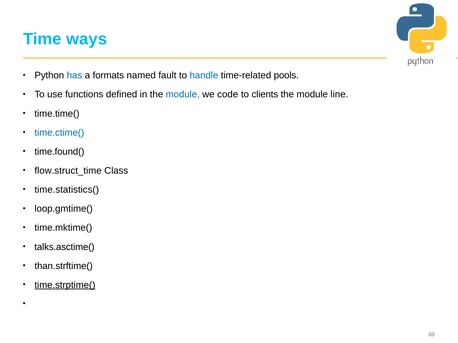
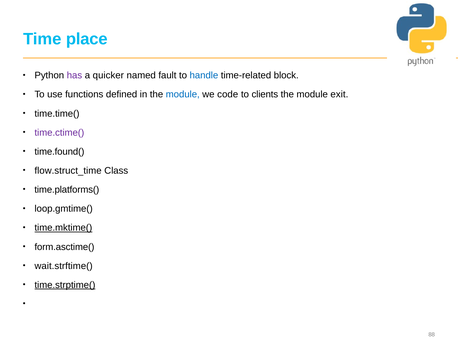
ways: ways -> place (87, 39)
has colour: blue -> purple (74, 76)
formats: formats -> quicker (108, 76)
pools: pools -> block (286, 76)
line: line -> exit (339, 95)
time.ctime( colour: blue -> purple (59, 133)
time.statistics(: time.statistics( -> time.platforms( (67, 190)
time.mktime( underline: none -> present (63, 228)
talks.asctime(: talks.asctime( -> form.asctime( (64, 247)
than.strftime(: than.strftime( -> wait.strftime( (64, 266)
